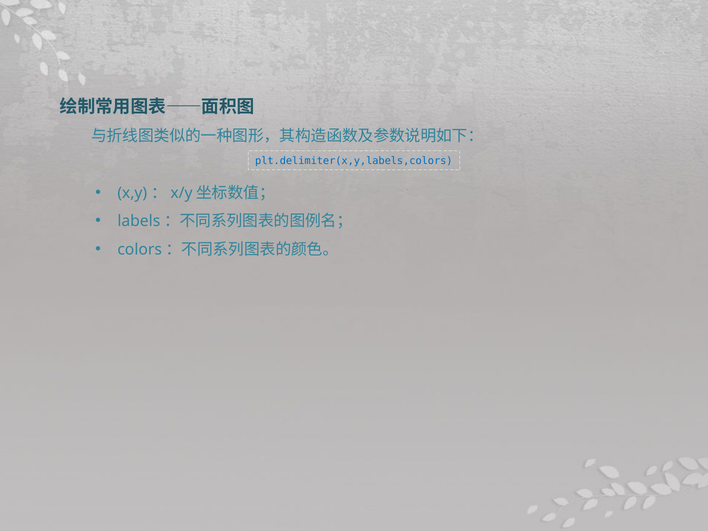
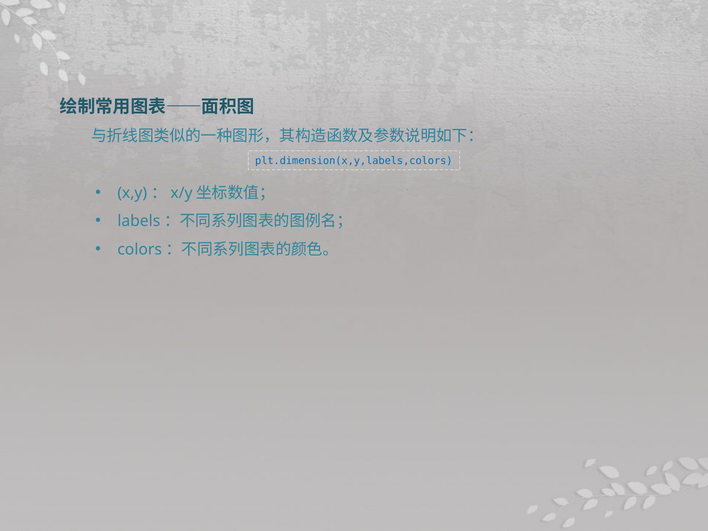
plt.delimiter(x,y,labels,colors: plt.delimiter(x,y,labels,colors -> plt.dimension(x,y,labels,colors (354, 161)
